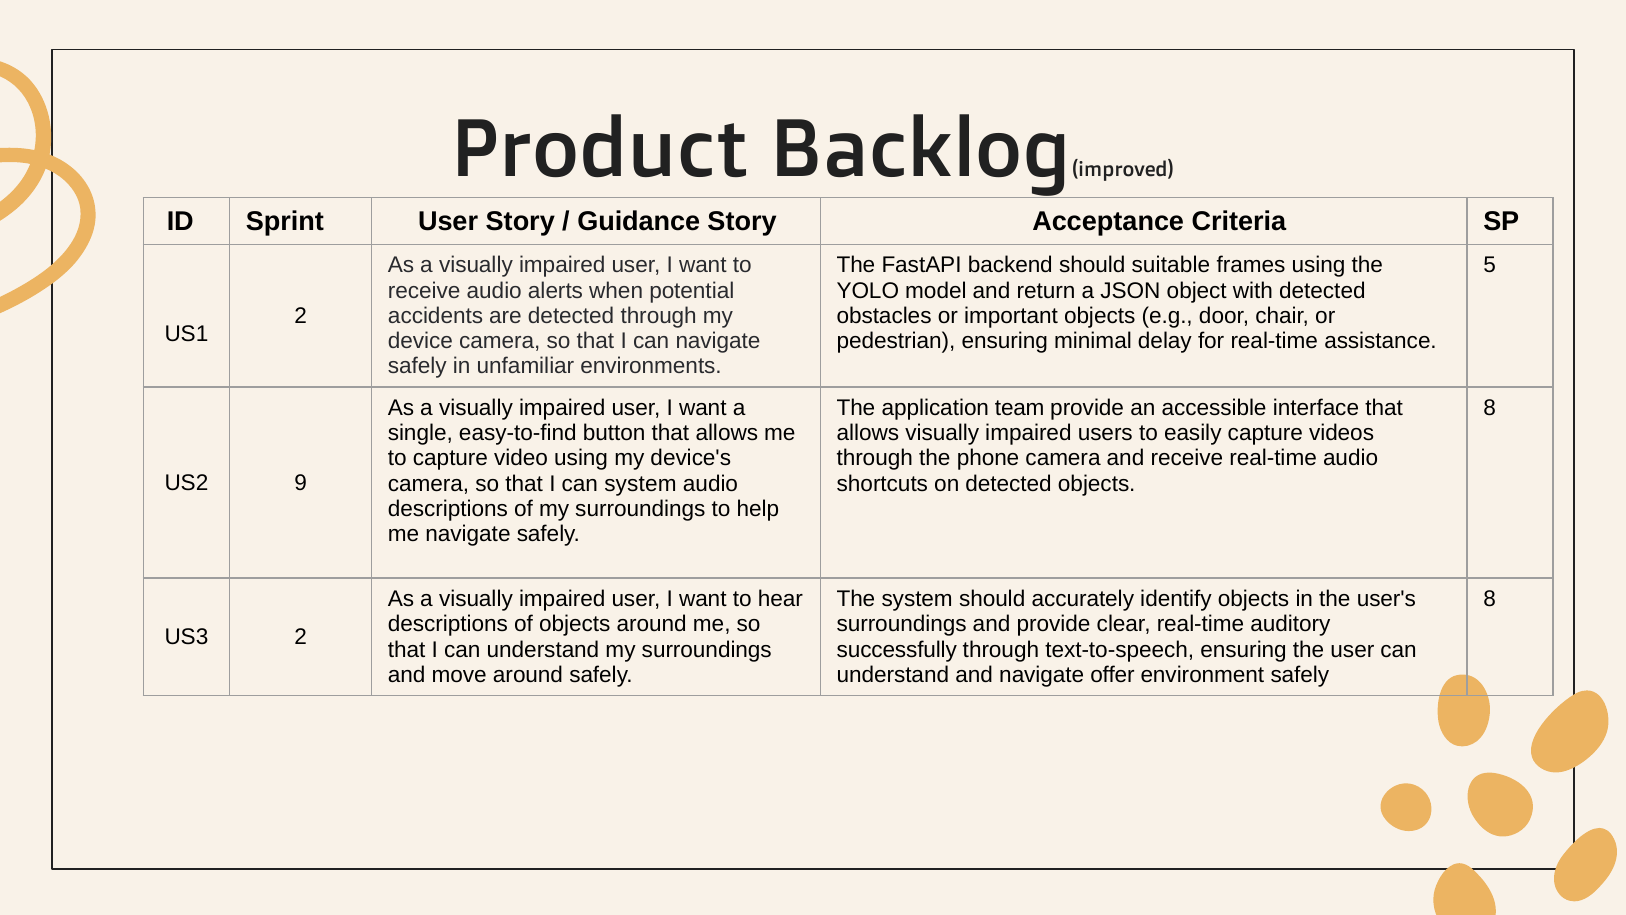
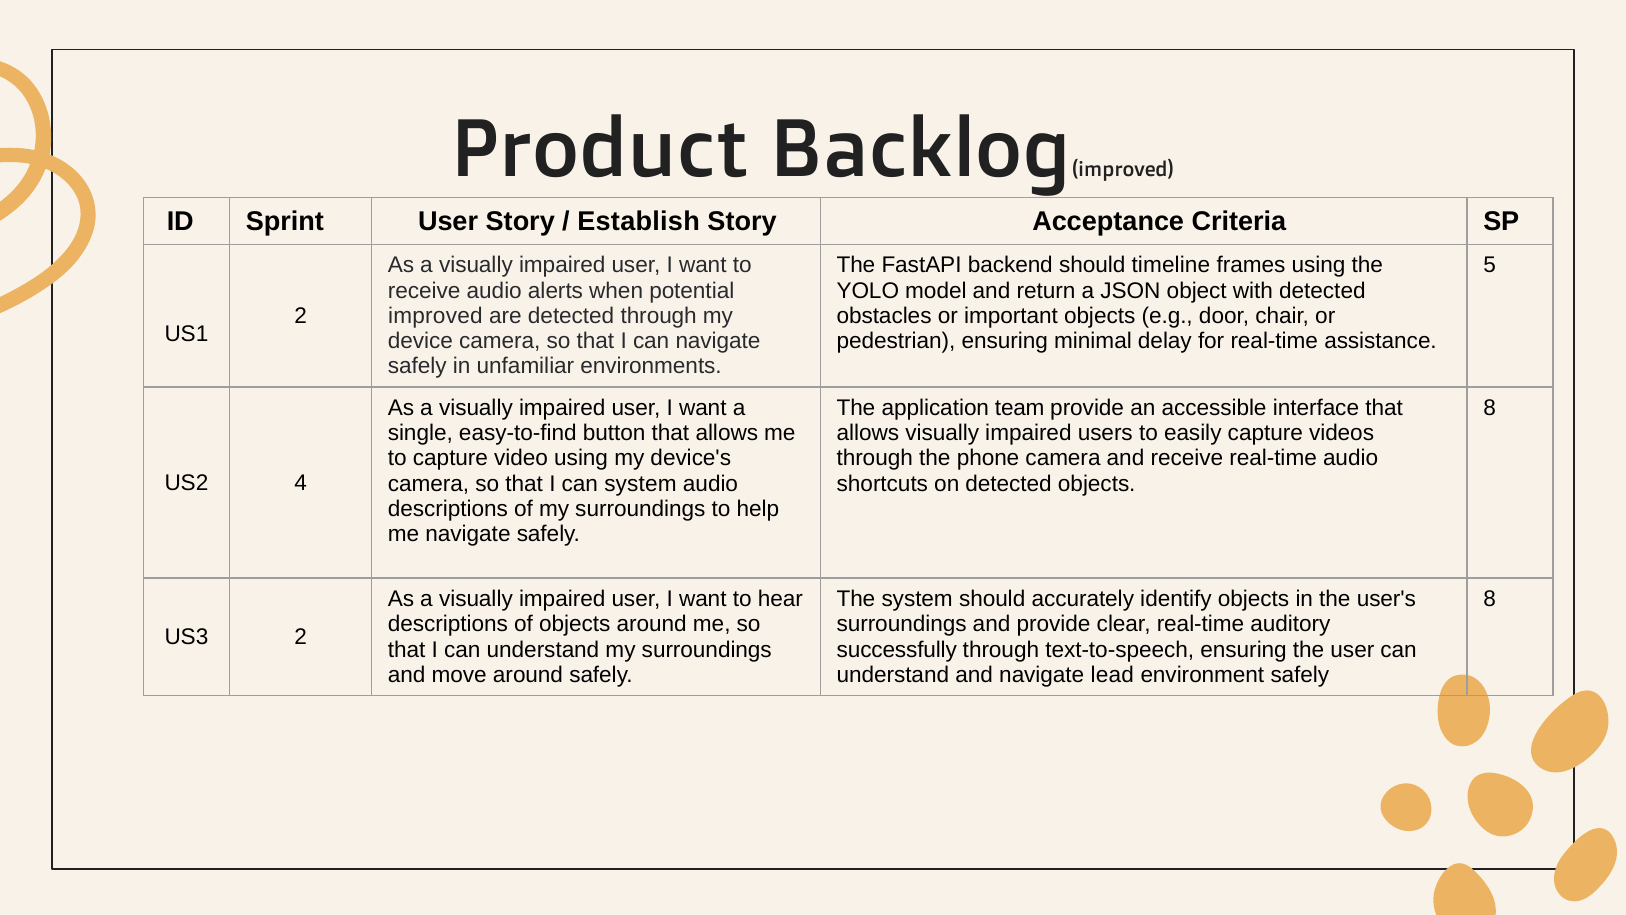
Guidance: Guidance -> Establish (639, 222)
suitable: suitable -> timeline (1171, 265)
accidents: accidents -> improved (435, 316)
9: 9 -> 4 (301, 483)
offer: offer -> lead (1112, 675)
